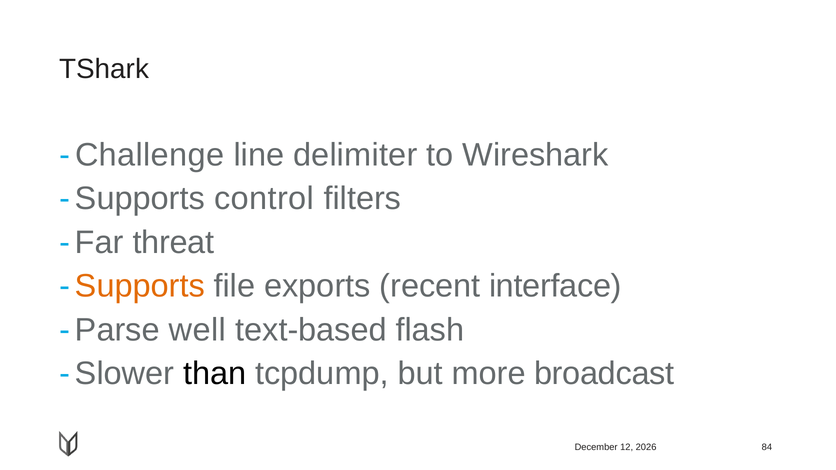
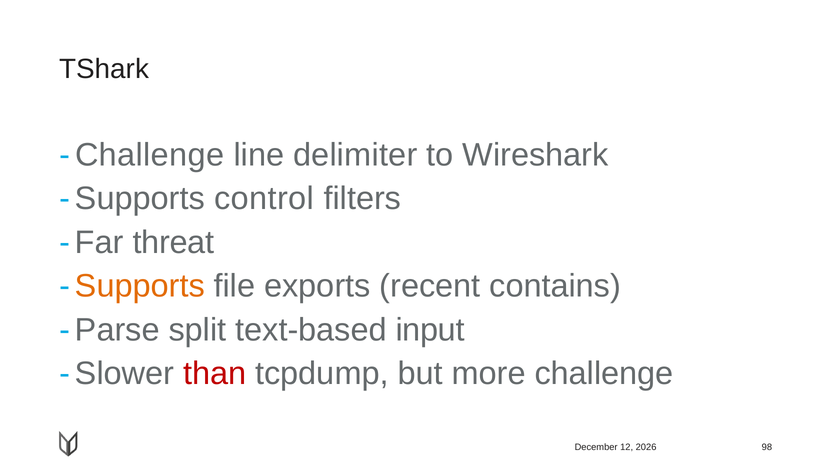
interface: interface -> contains (555, 286)
well: well -> split (198, 330)
flash: flash -> input (430, 330)
than colour: black -> red (215, 374)
more broadcast: broadcast -> challenge (604, 374)
84: 84 -> 98 (767, 448)
